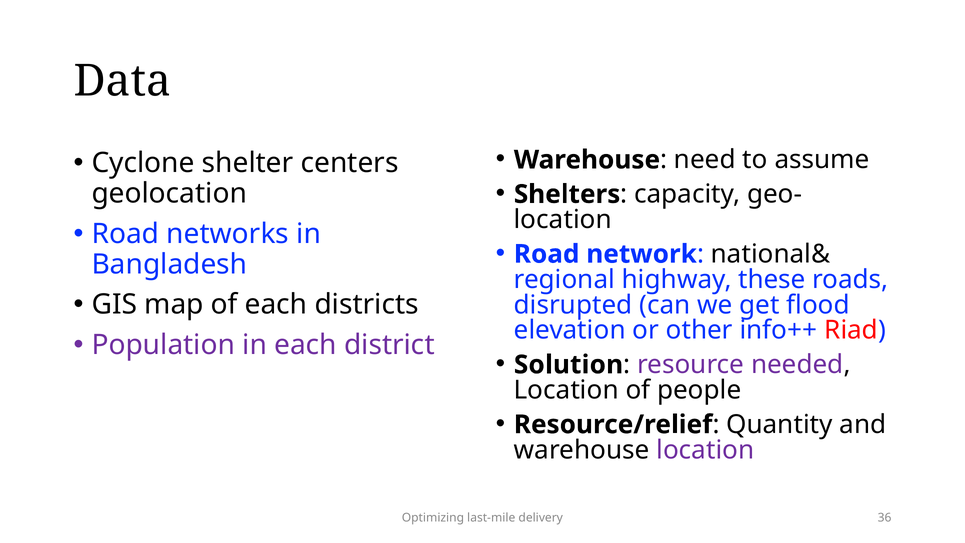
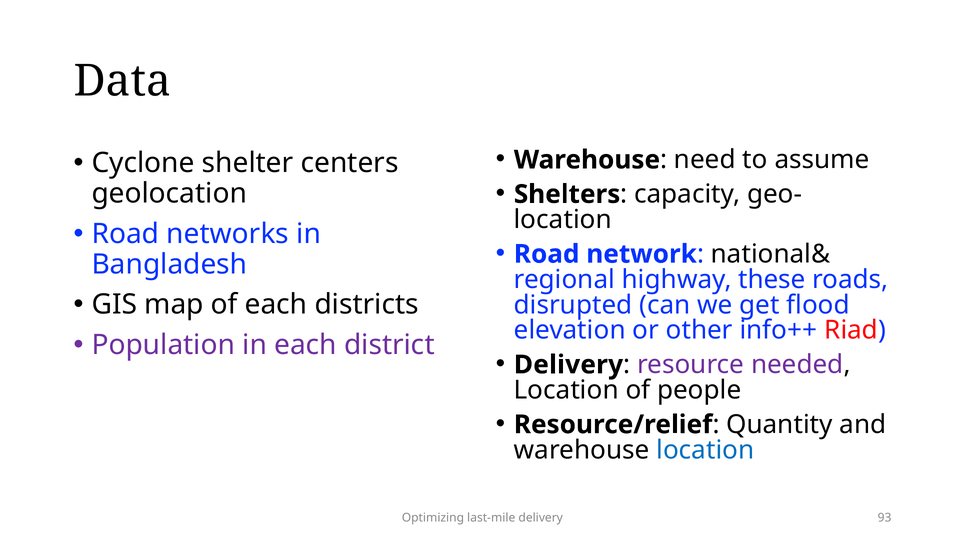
Solution: Solution -> Delivery (568, 365)
location colour: purple -> blue (705, 450)
36: 36 -> 93 (885, 517)
